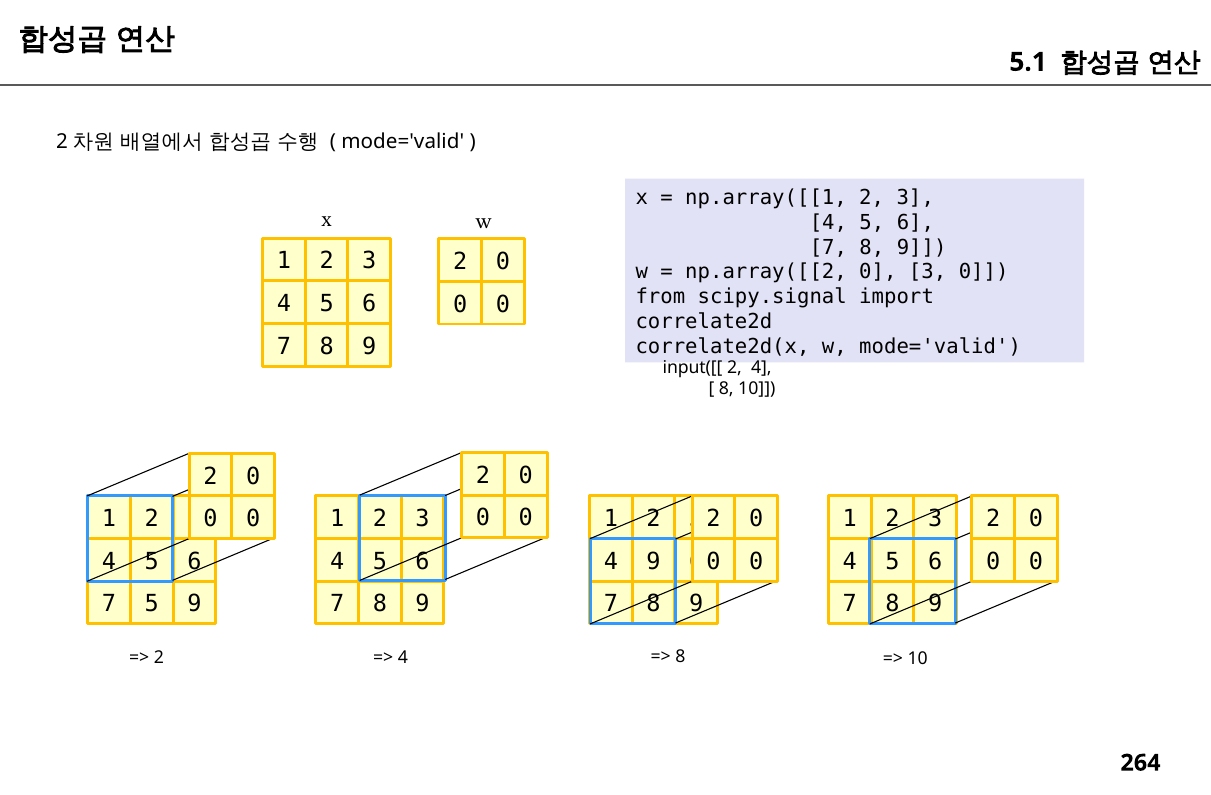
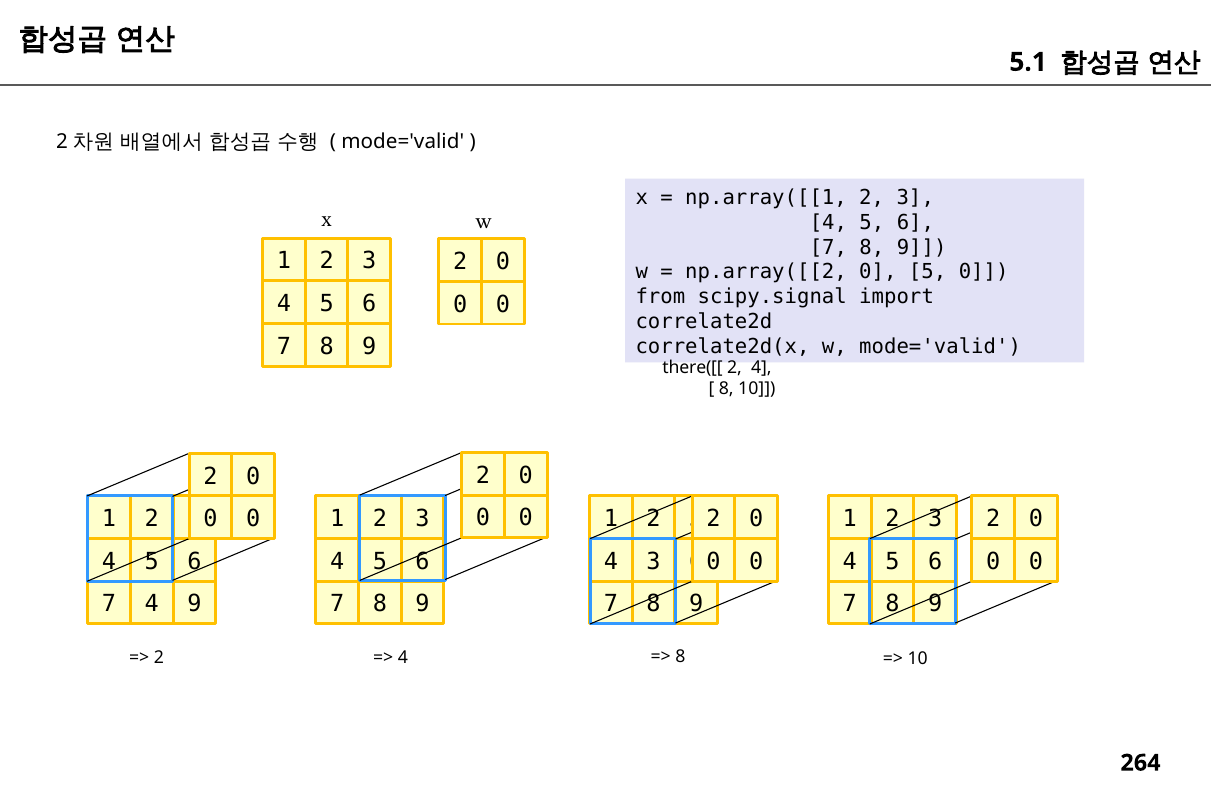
0 3: 3 -> 5 (928, 272)
input([[: input([[ -> there([[ (693, 368)
4 9: 9 -> 3 (654, 562)
7 5: 5 -> 4 (152, 604)
